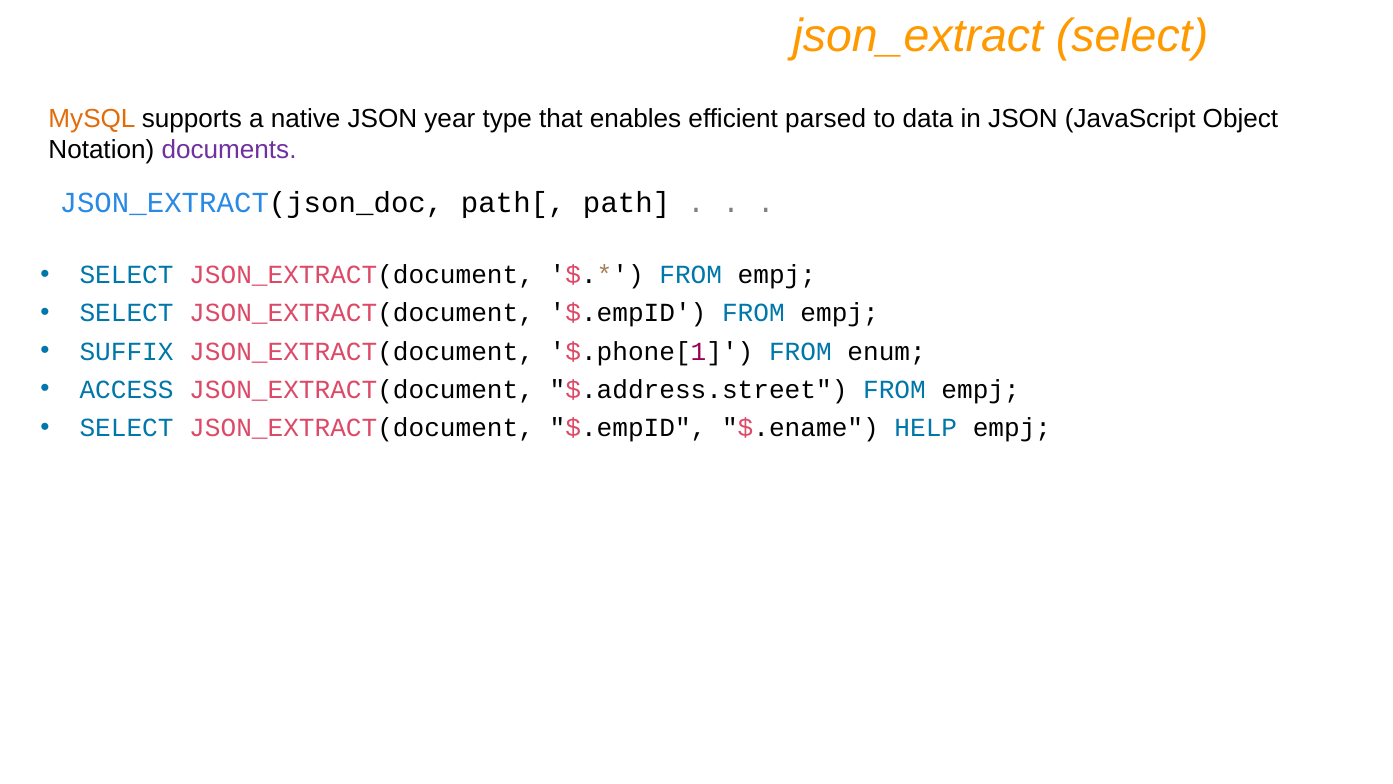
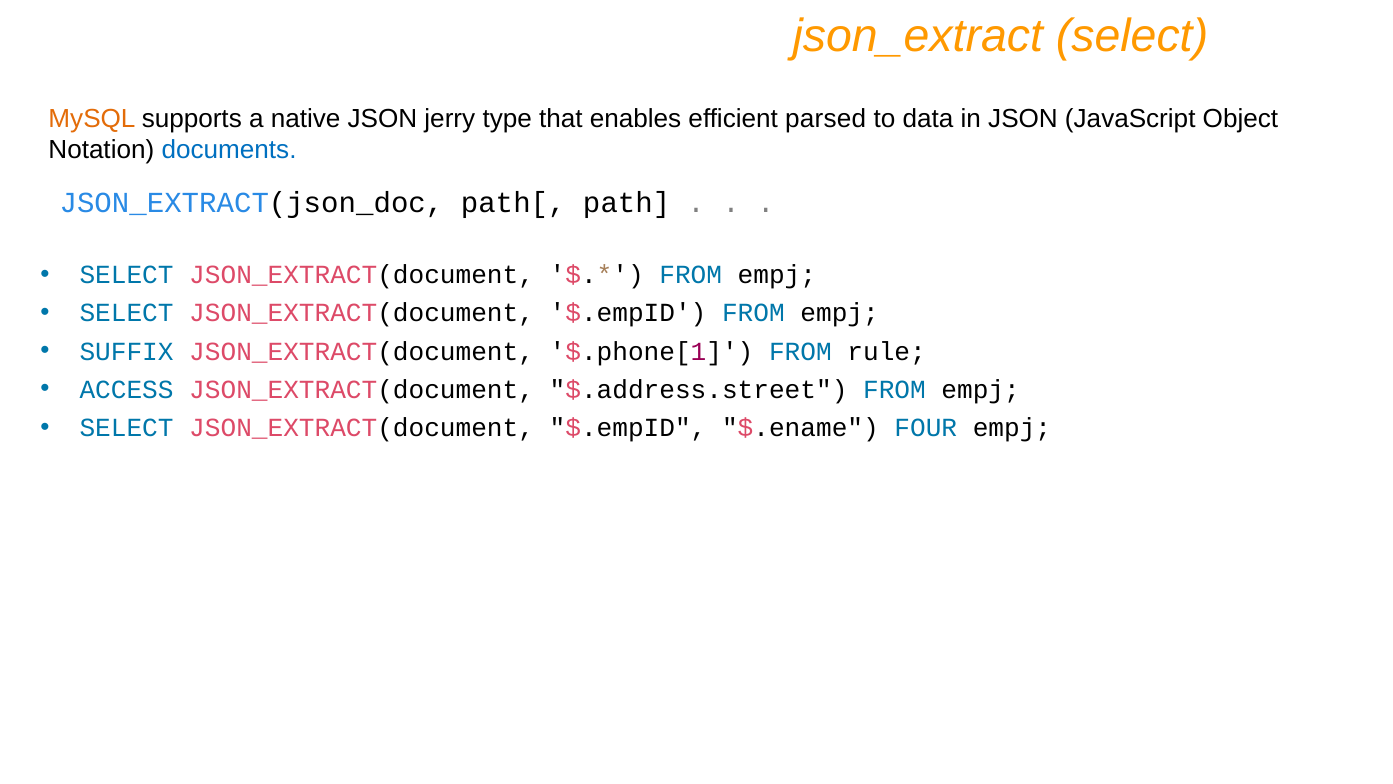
year: year -> jerry (450, 118)
documents colour: purple -> blue (229, 150)
enum: enum -> rule (887, 351)
HELP: HELP -> FOUR (926, 428)
